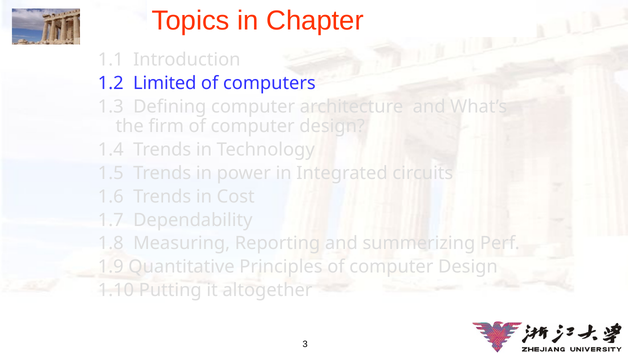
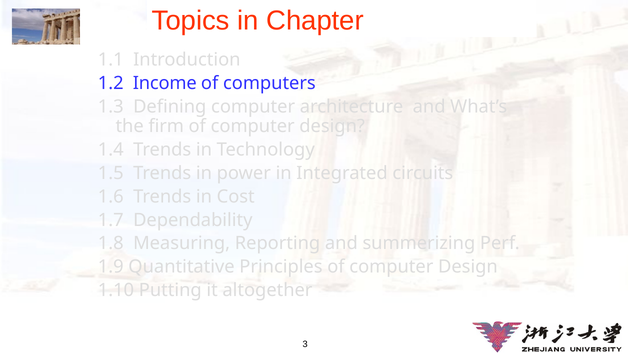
Limited: Limited -> Income (165, 83)
